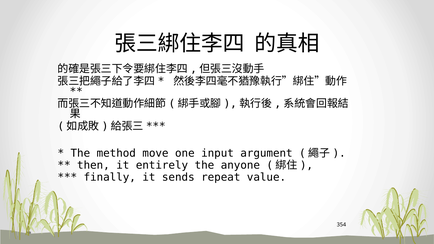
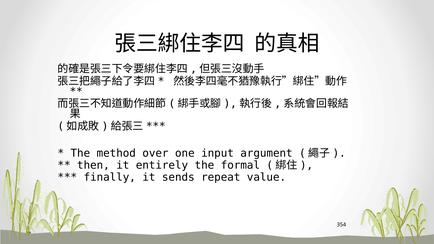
move: move -> over (155, 153)
anyone: anyone -> formal (240, 165)
